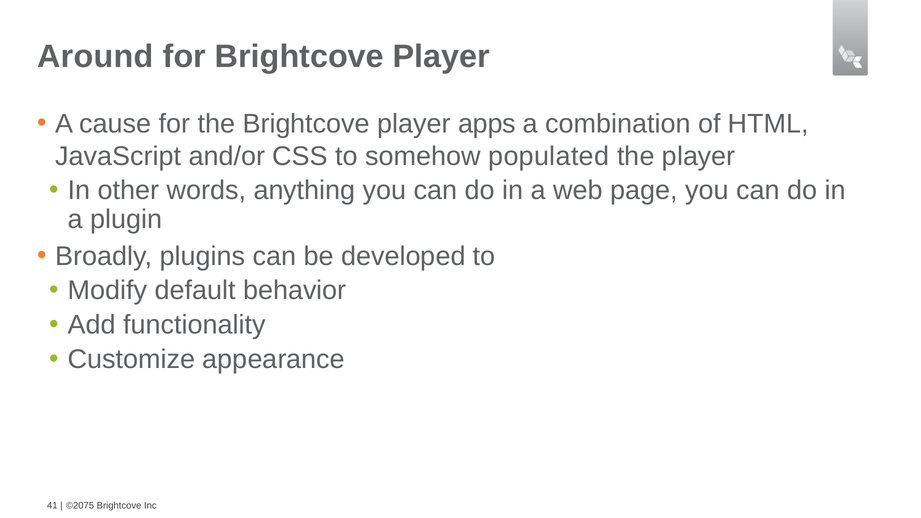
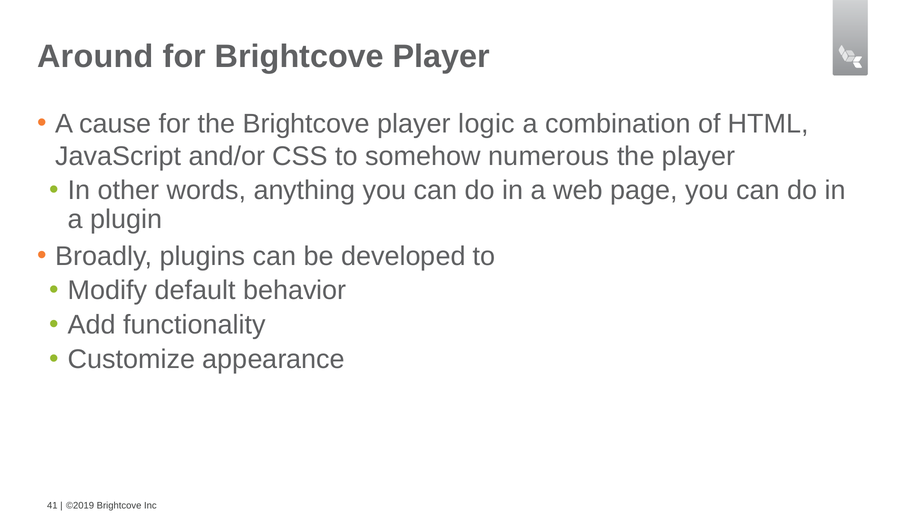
apps: apps -> logic (487, 124)
populated: populated -> numerous (549, 156)
©2075: ©2075 -> ©2019 (80, 506)
